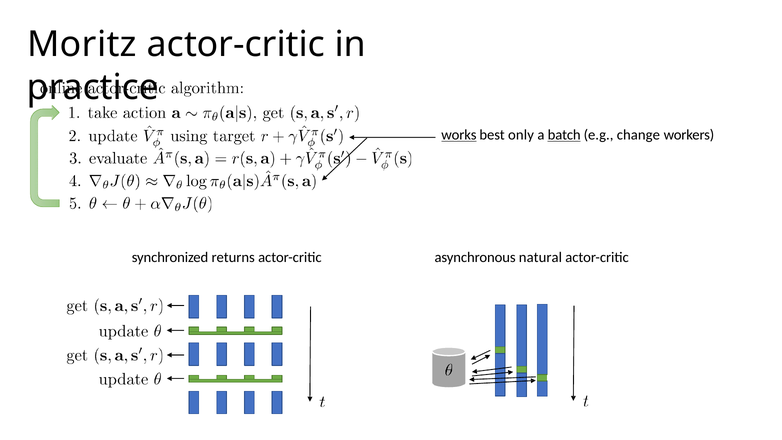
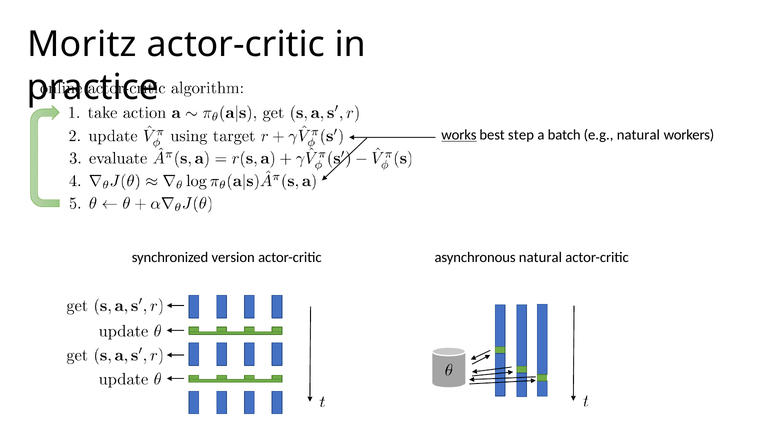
only: only -> step (521, 135)
batch underline: present -> none (564, 135)
e.g change: change -> natural (638, 135)
returns: returns -> version (233, 257)
